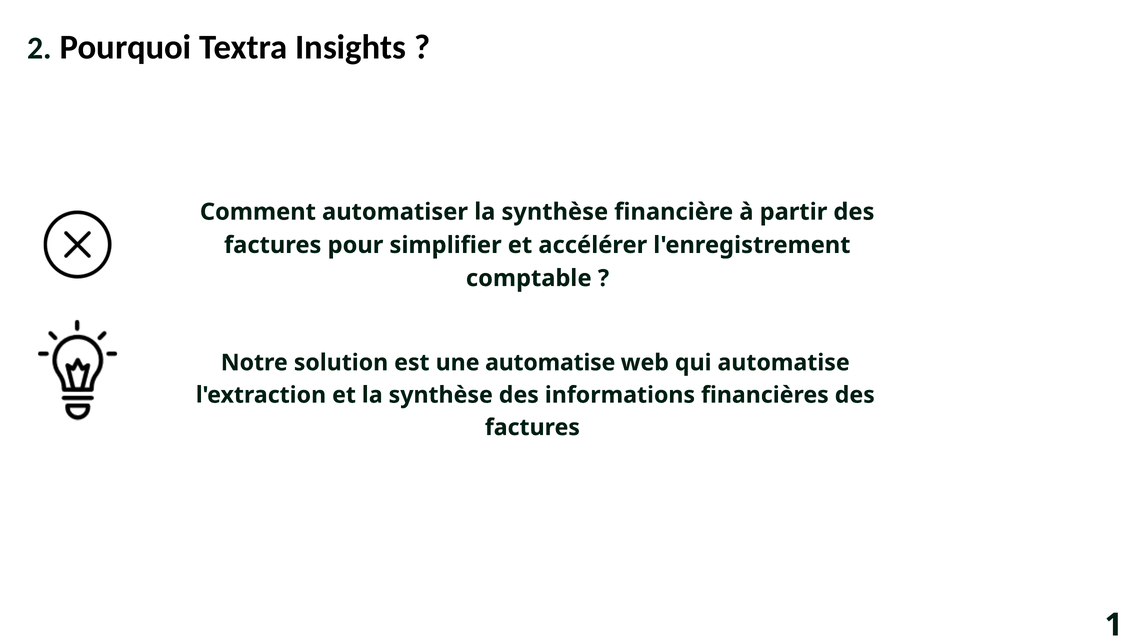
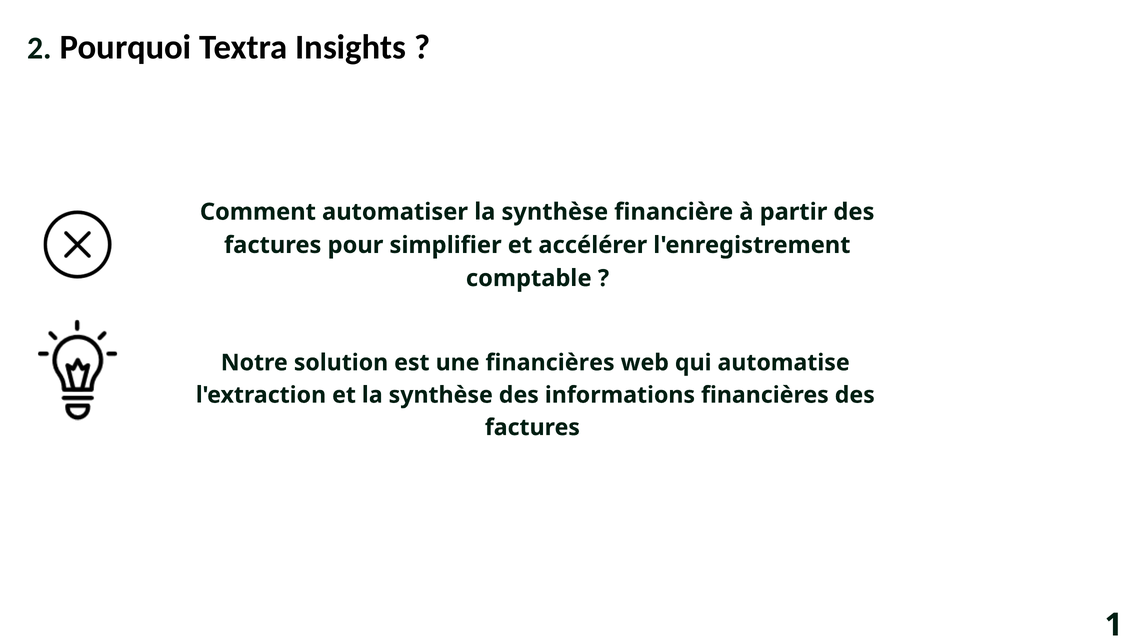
une automatise: automatise -> financières (550, 363)
